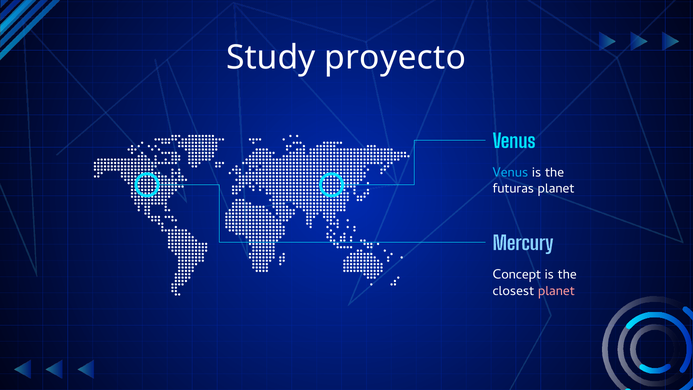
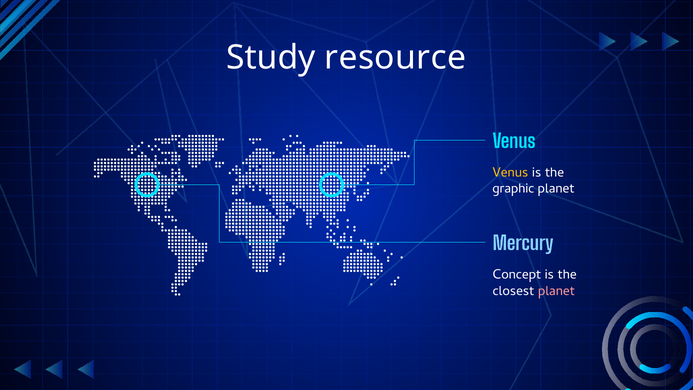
proyecto: proyecto -> resource (395, 58)
Venus colour: light blue -> yellow (510, 172)
futuras: futuras -> graphic (513, 188)
